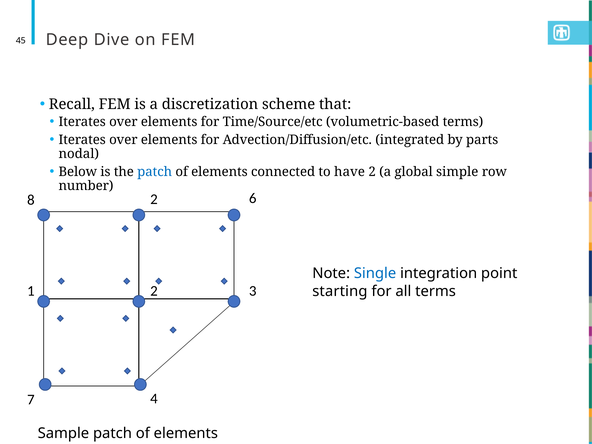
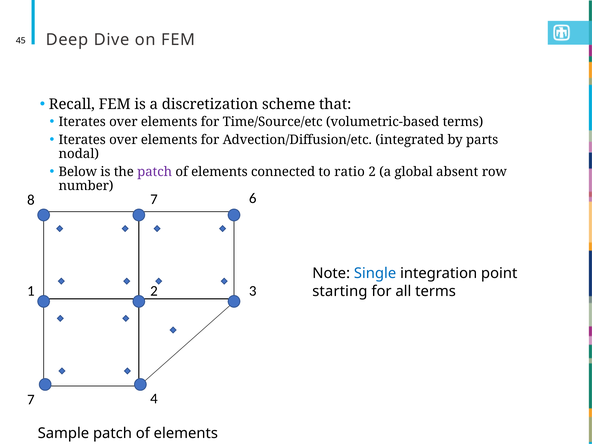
patch colour: blue -> purple (155, 172)
have: have -> ratio (350, 172)
simple: simple -> absent (457, 172)
8 2: 2 -> 7 (154, 199)
